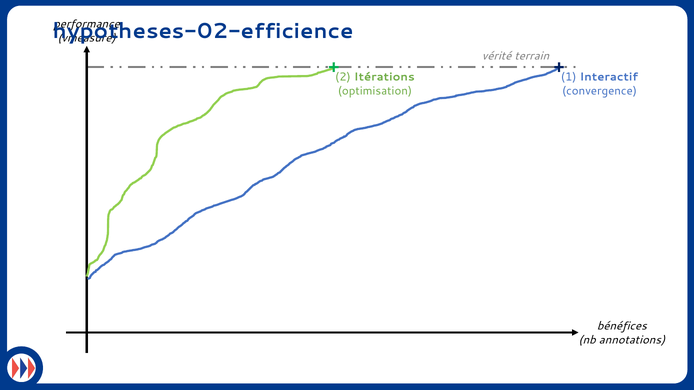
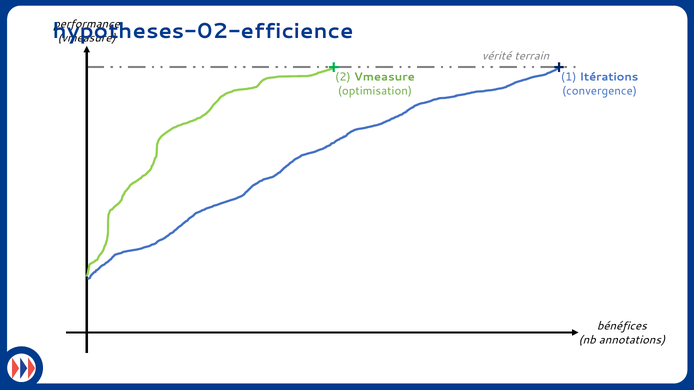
2 Itérations: Itérations -> Vmeasure (384, 77)
Interactif: Interactif -> Itérations (609, 77)
